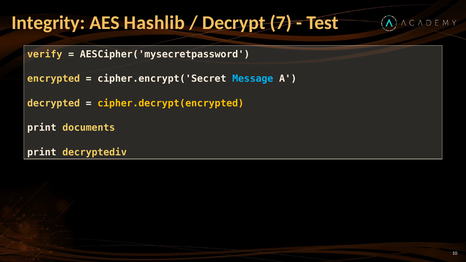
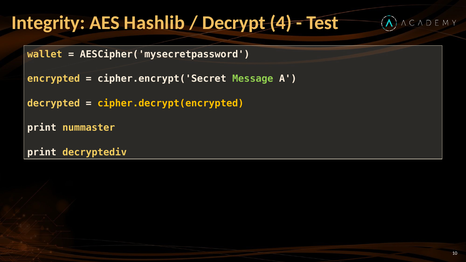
7: 7 -> 4 (281, 23)
verify: verify -> wallet (45, 54)
Message colour: light blue -> light green (253, 79)
documents: documents -> nummaster (89, 128)
